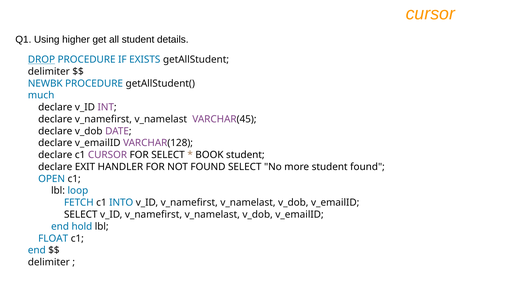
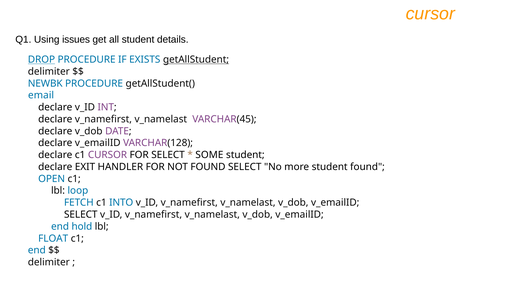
higher: higher -> issues (76, 40)
getAllStudent underline: none -> present (196, 60)
much: much -> email (41, 95)
BOOK: BOOK -> SOME (209, 155)
